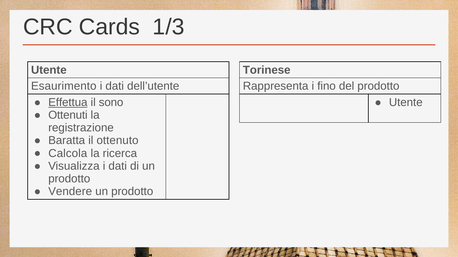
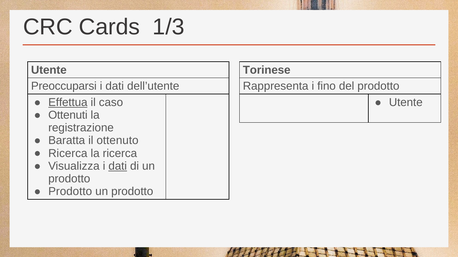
Esaurimento: Esaurimento -> Preoccuparsi (64, 86)
sono: sono -> caso (111, 103)
Calcola: Calcola -> Ricerca (68, 154)
dati underline: none -> present (118, 166)
Vendere: Vendere -> Prodotto (70, 192)
